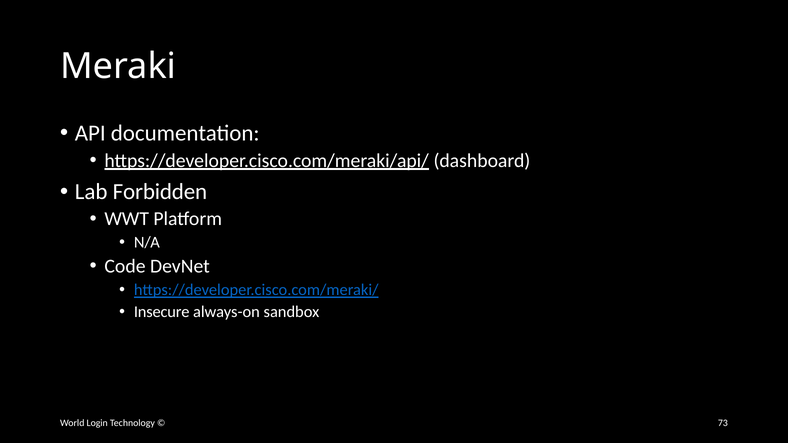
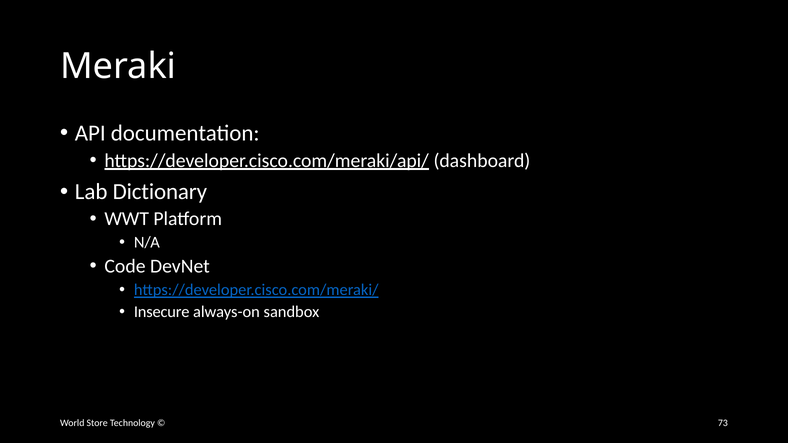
Forbidden: Forbidden -> Dictionary (160, 192)
Login: Login -> Store (97, 423)
